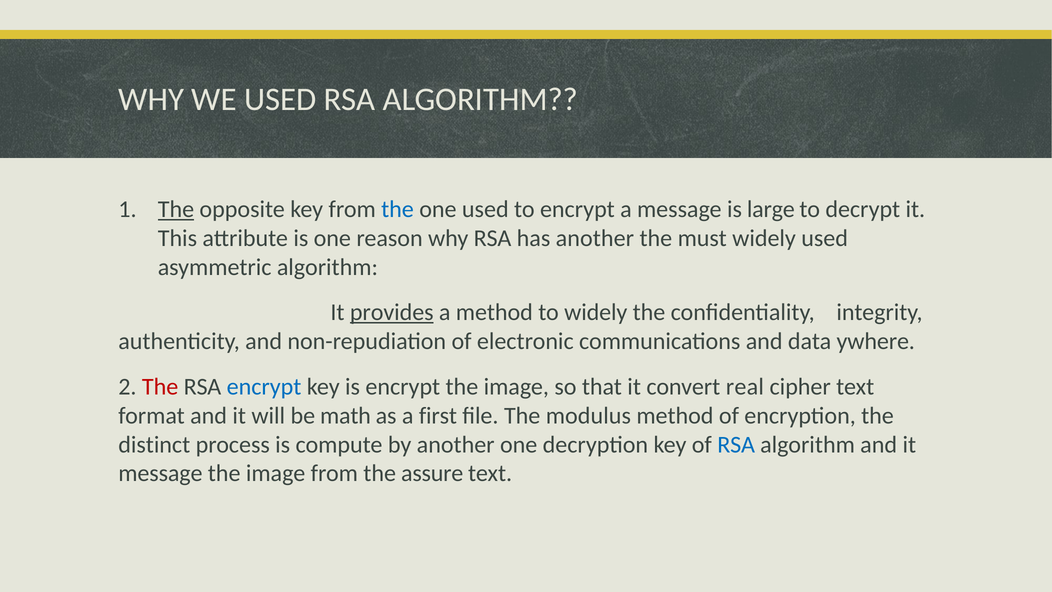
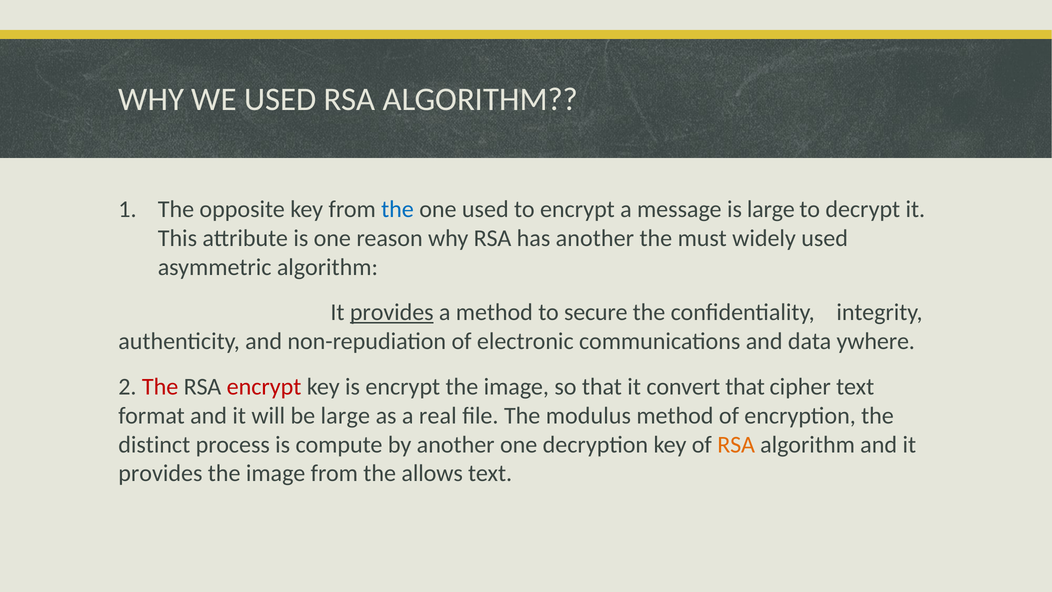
The underline: present -> none (176, 209)
to widely: widely -> secure (596, 312)
encrypt colour: blue -> red (264, 387)
convert real: real -> that (745, 387)
be math: math -> large (345, 415)
first: first -> real (438, 415)
RSA colour: blue -> orange (736, 444)
message: message -> provides (160, 473)
assure: assure -> allows (432, 473)
